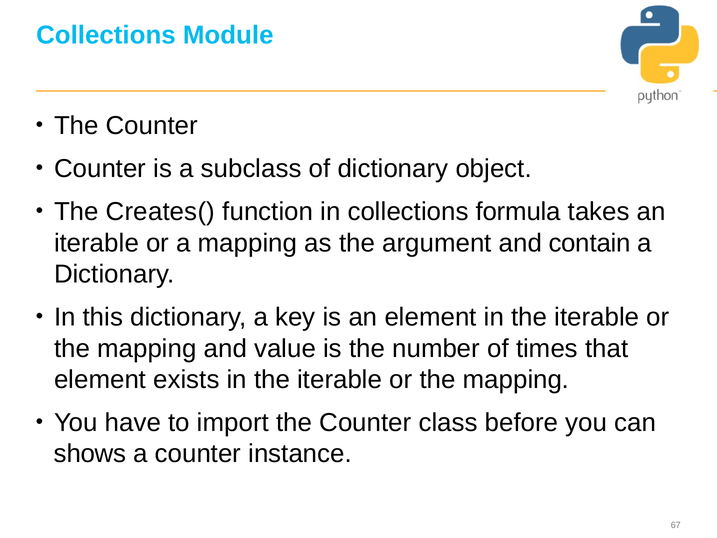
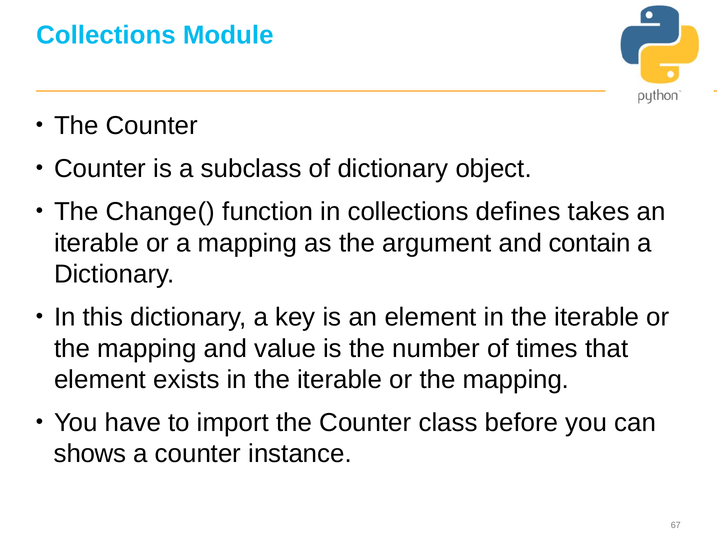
Creates(: Creates( -> Change( (160, 212)
formula: formula -> defines (518, 212)
